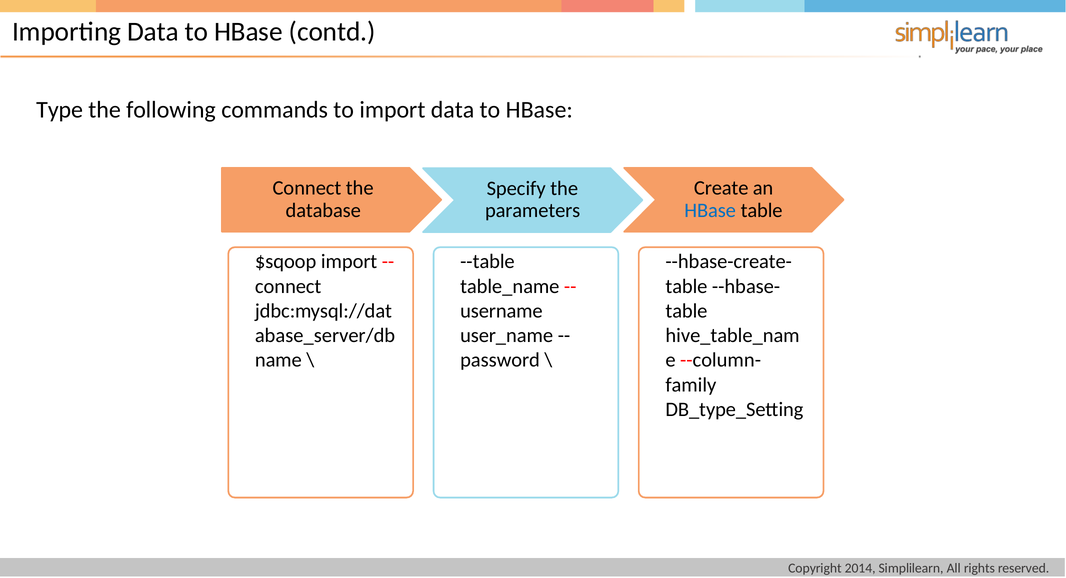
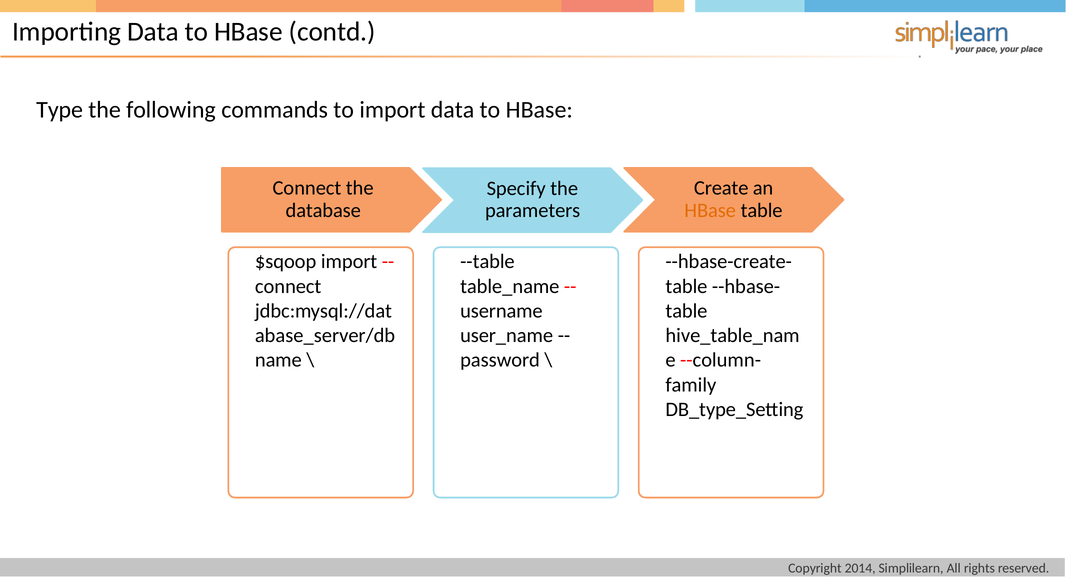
HBase colour: blue -> orange (710, 210)
